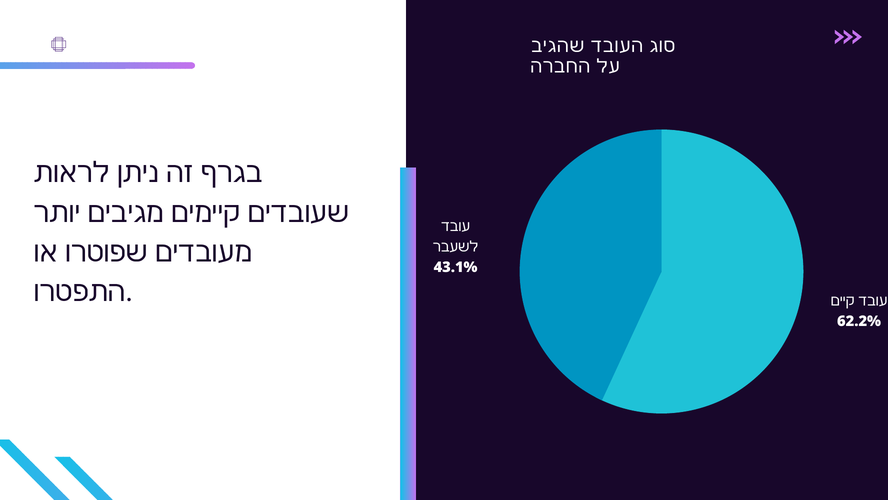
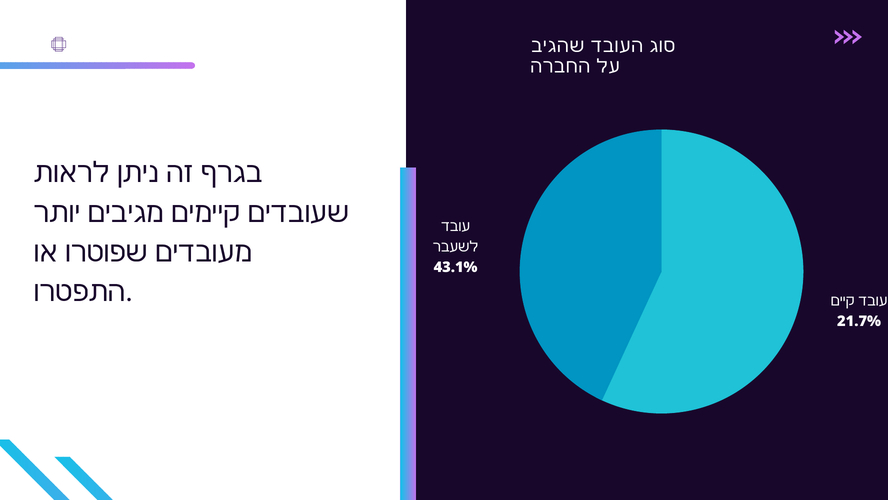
62.2%: 62.2% -> 21.7% (859, 321)
